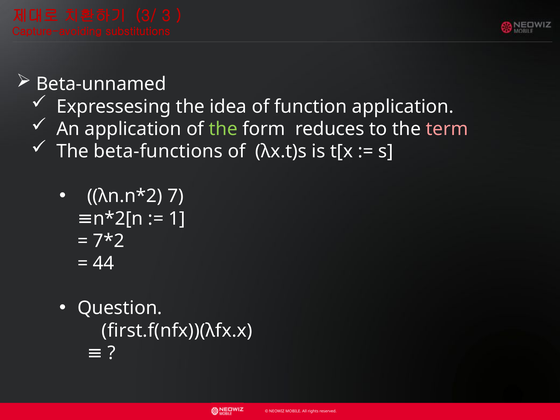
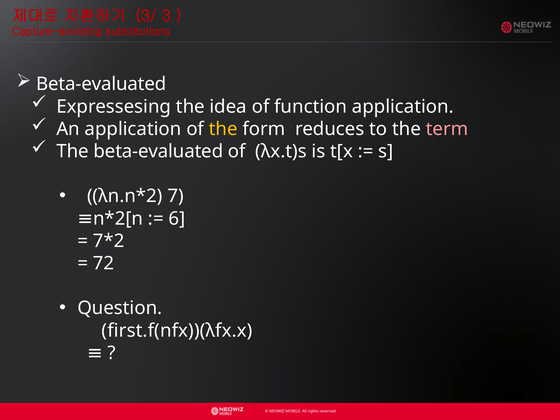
Beta-unnamed: Beta-unnamed -> Beta-evaluated (101, 84)
the colour: light green -> yellow (223, 129)
The beta-functions: beta-functions -> beta-evaluated (158, 151)
1: 1 -> 6 (177, 219)
44: 44 -> 72 (104, 263)
